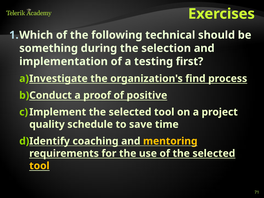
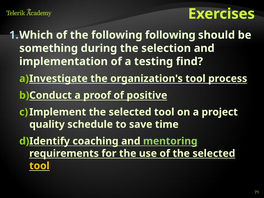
following technical: technical -> following (170, 35)
first: first -> find (189, 61)
organization's find: find -> tool (195, 79)
mentoring colour: yellow -> light green (170, 141)
